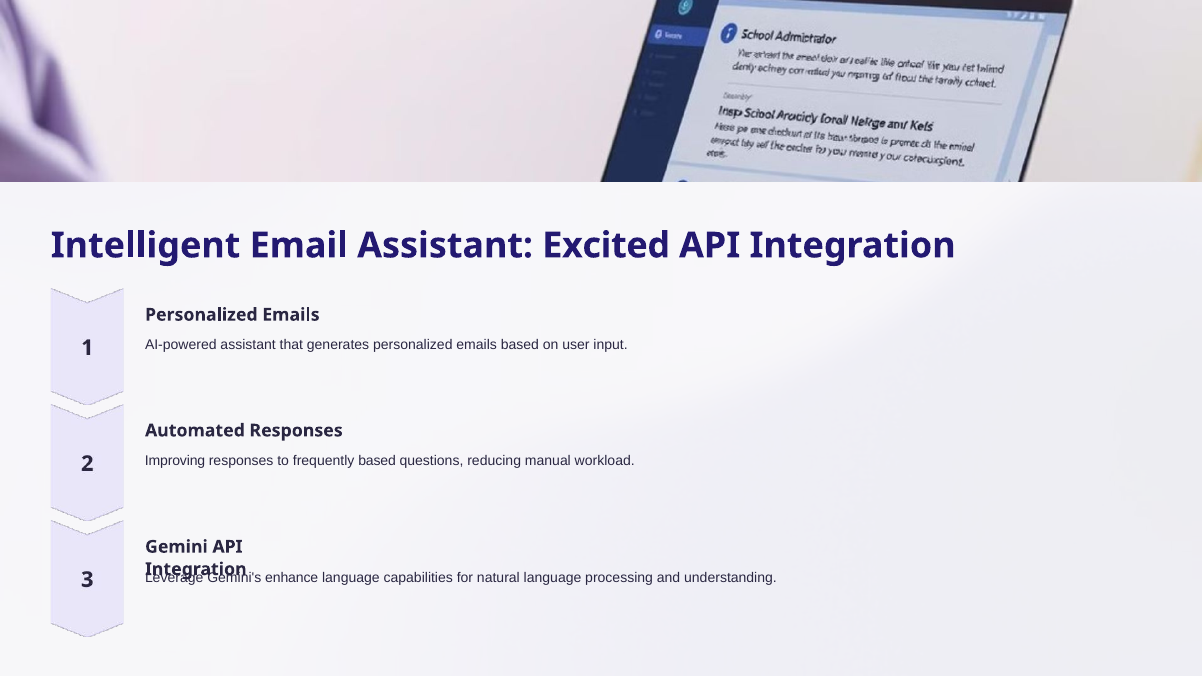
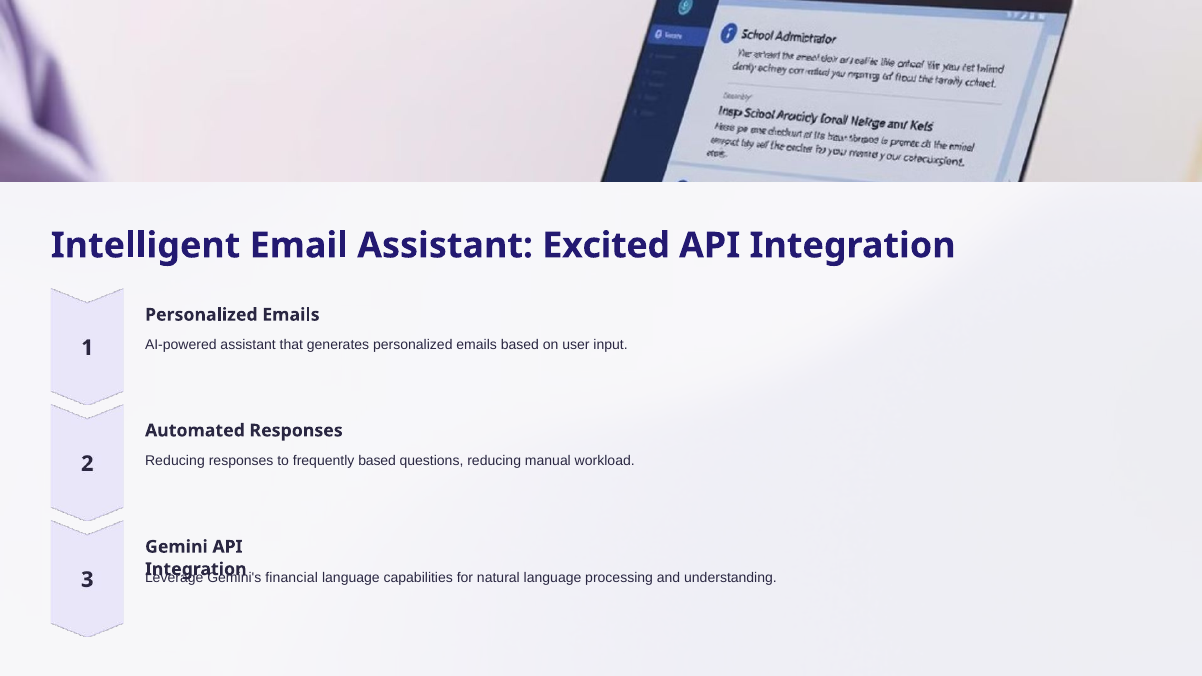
Improving: Improving -> Reducing (175, 461)
enhance: enhance -> financial (292, 578)
